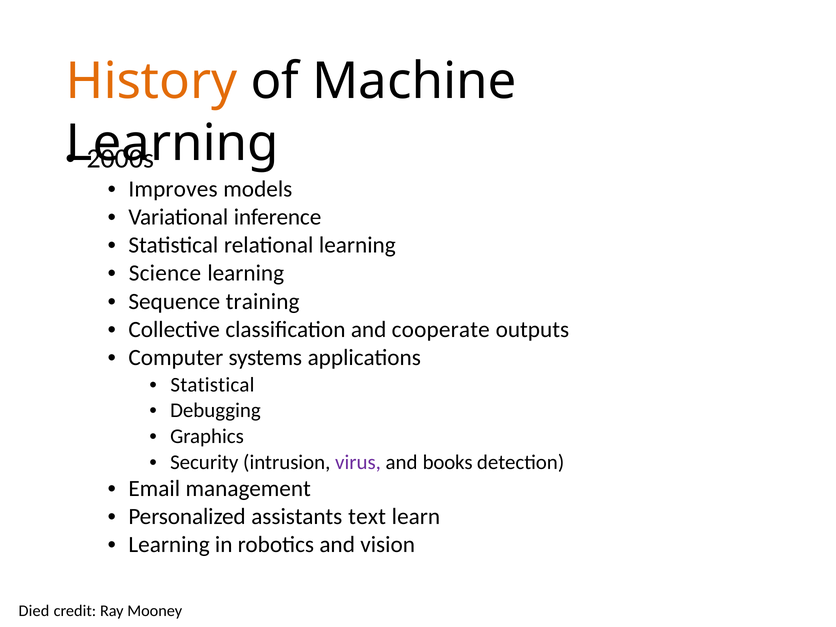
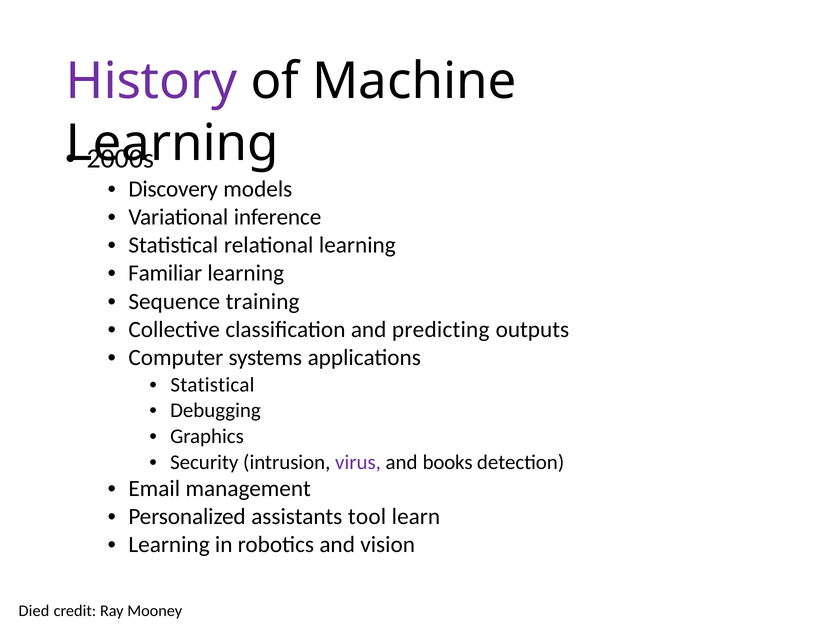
History colour: orange -> purple (151, 81)
Improves: Improves -> Discovery (173, 189)
Science: Science -> Familiar (165, 273)
cooperate: cooperate -> predicting (441, 329)
text: text -> tool (367, 517)
